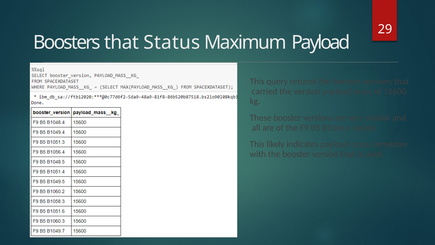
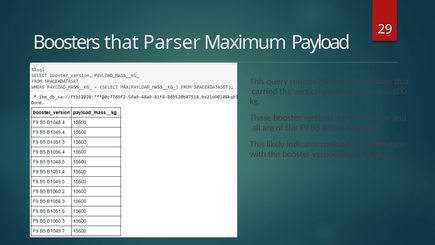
Status: Status -> Parser (172, 43)
